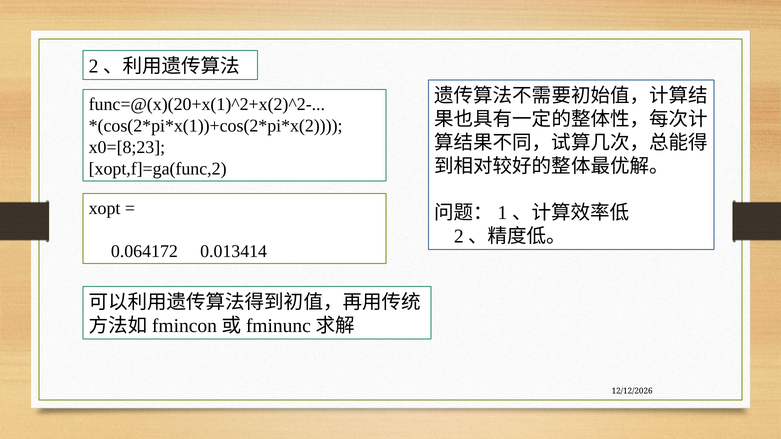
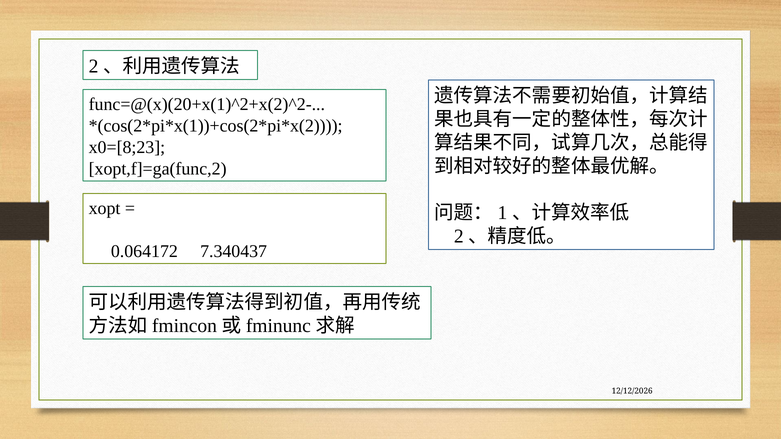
0.013414: 0.013414 -> 7.340437 (234, 251)
